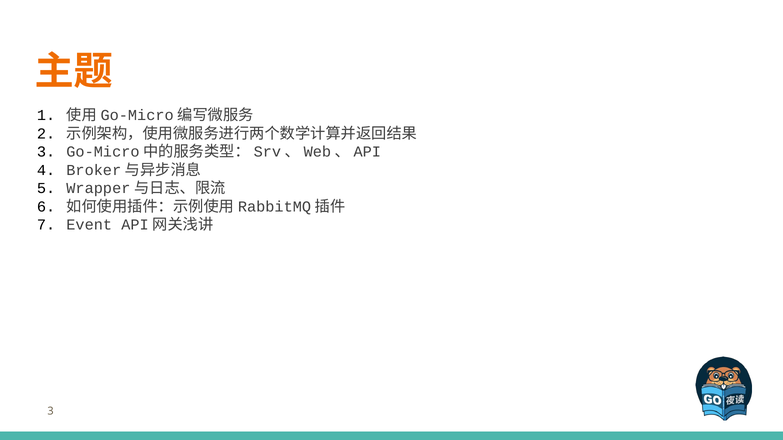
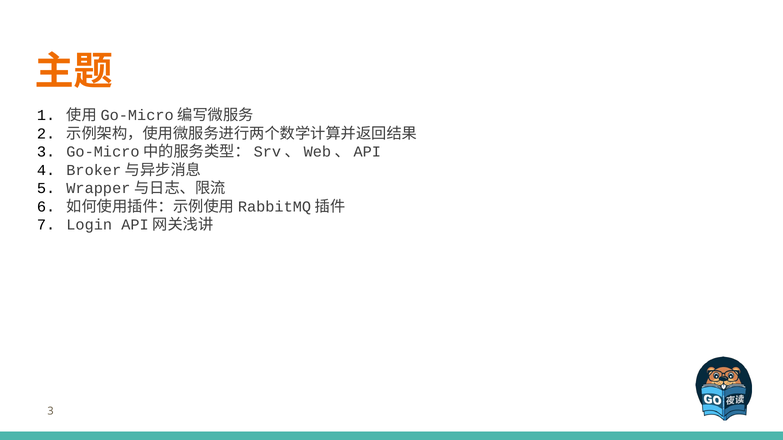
Event: Event -> Login (89, 225)
